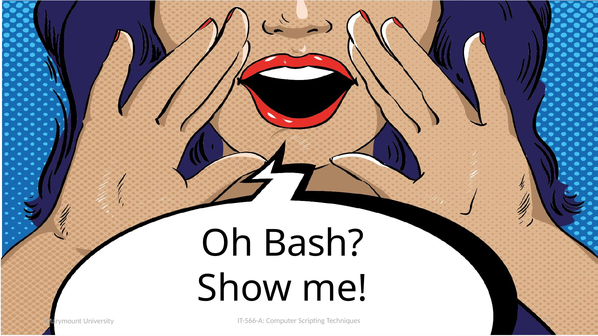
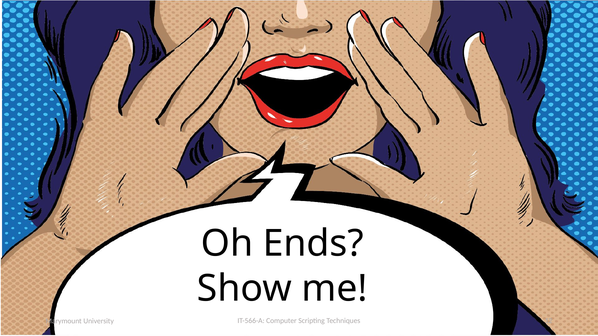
Bash: Bash -> Ends (313, 244)
